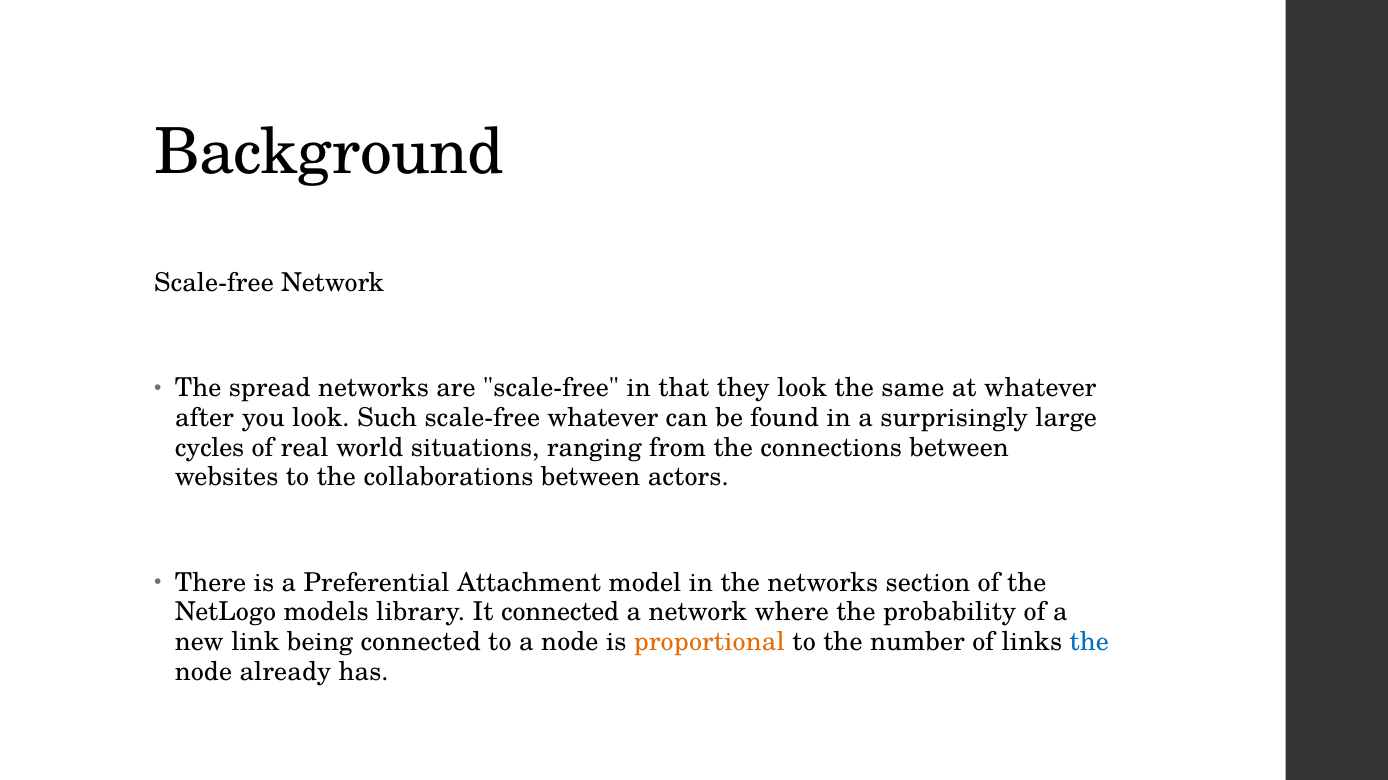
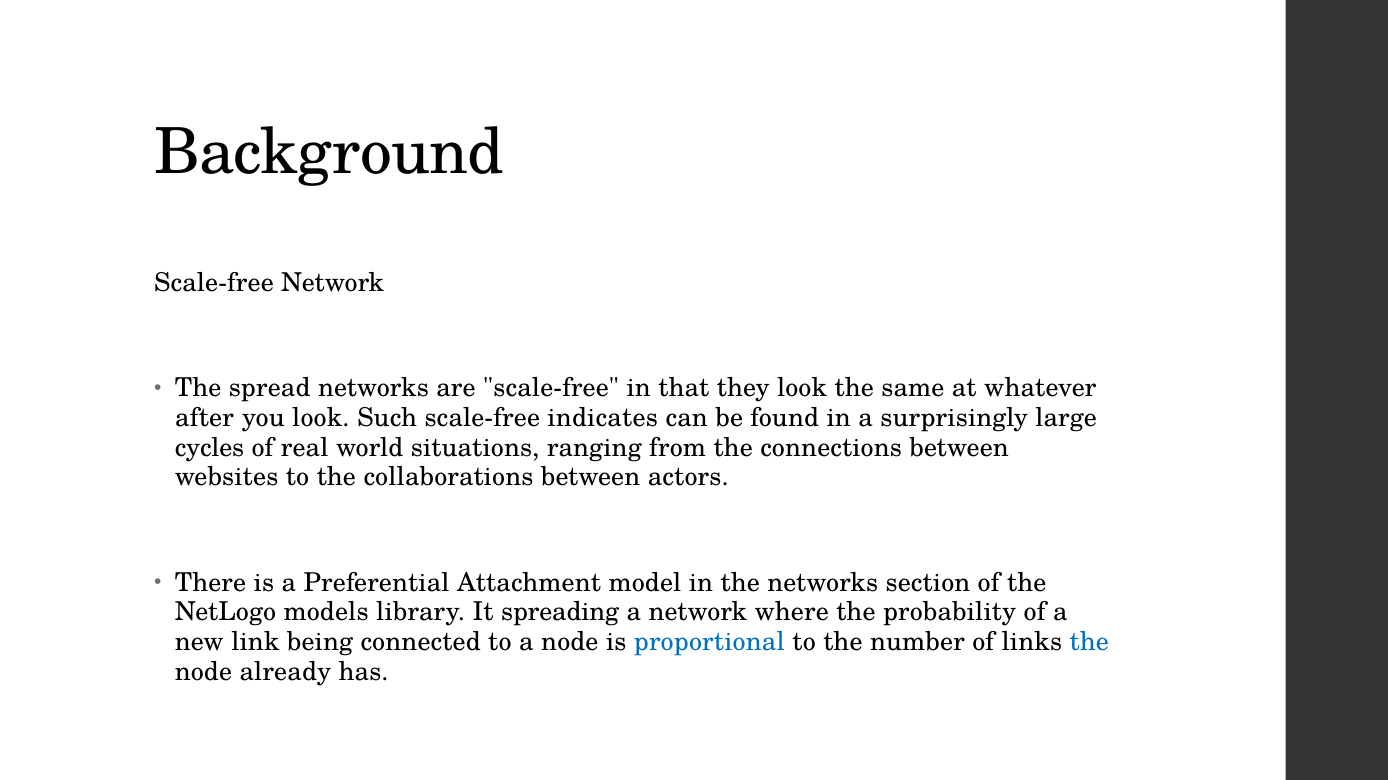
scale-free whatever: whatever -> indicates (603, 418)
It connected: connected -> spreading (560, 613)
proportional colour: orange -> blue (709, 643)
